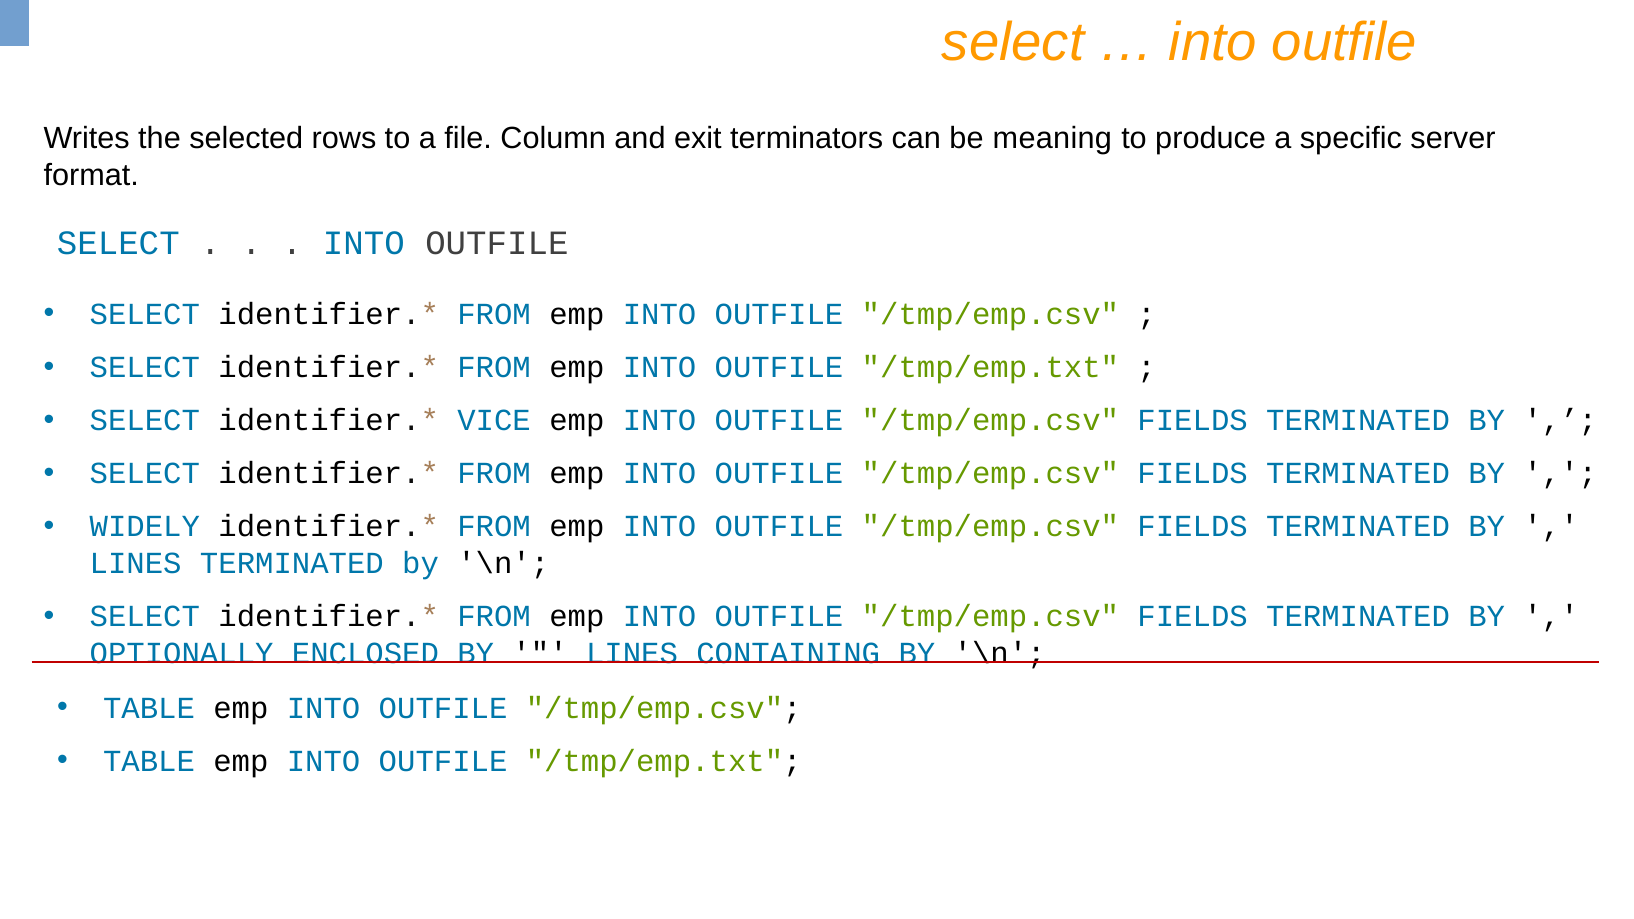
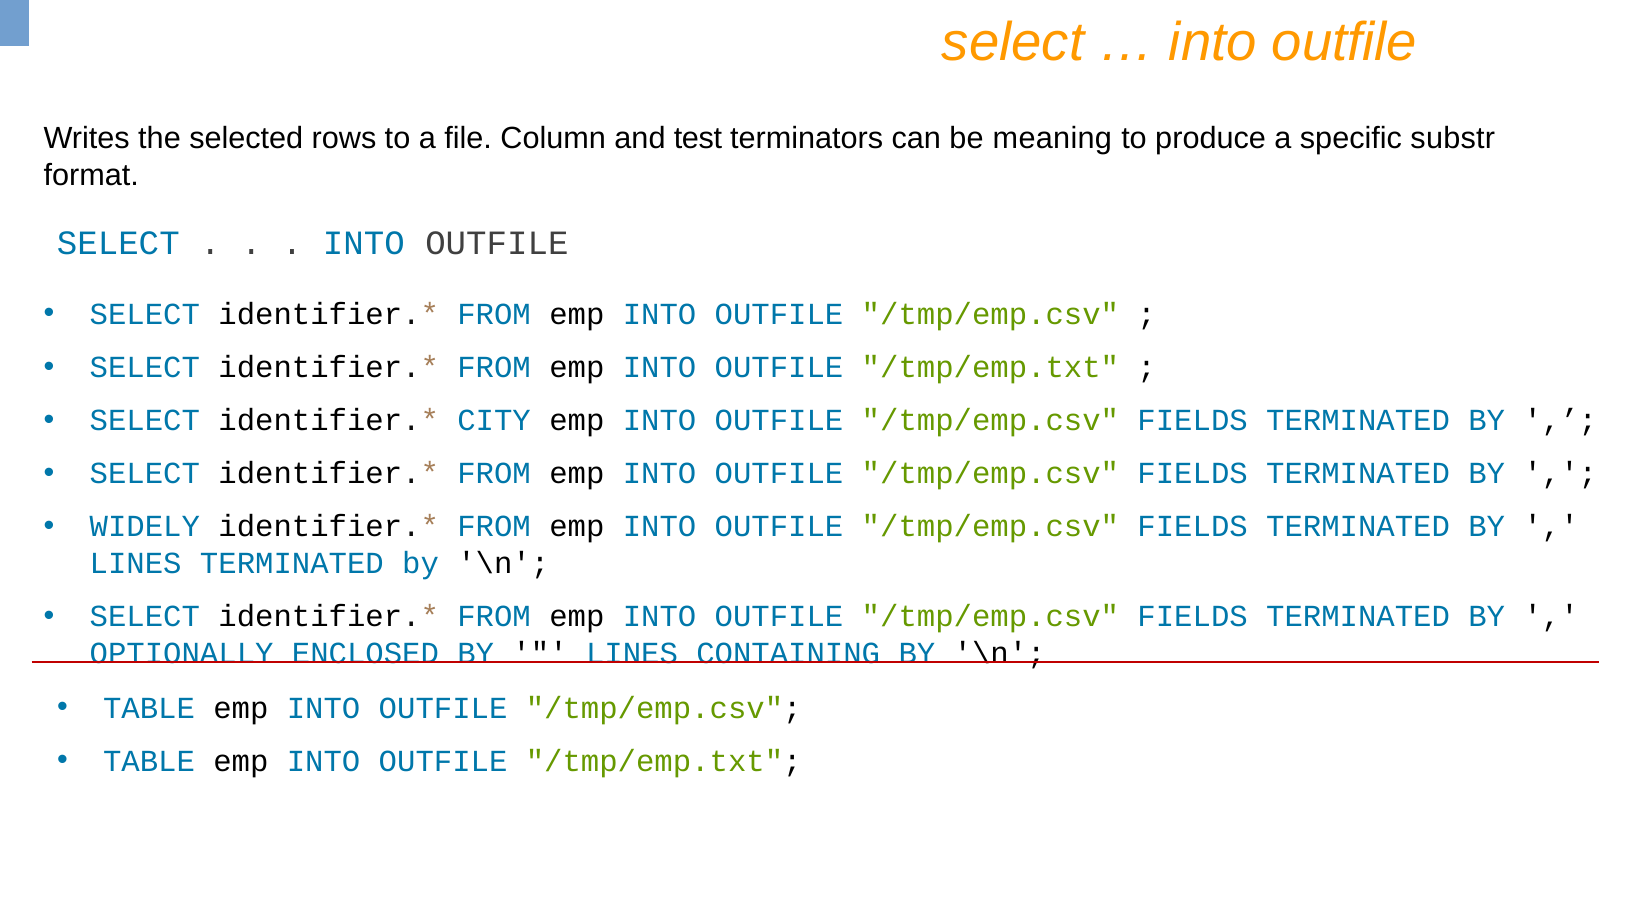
exit: exit -> test (698, 139)
server: server -> substr (1453, 139)
VICE: VICE -> CITY (494, 421)
